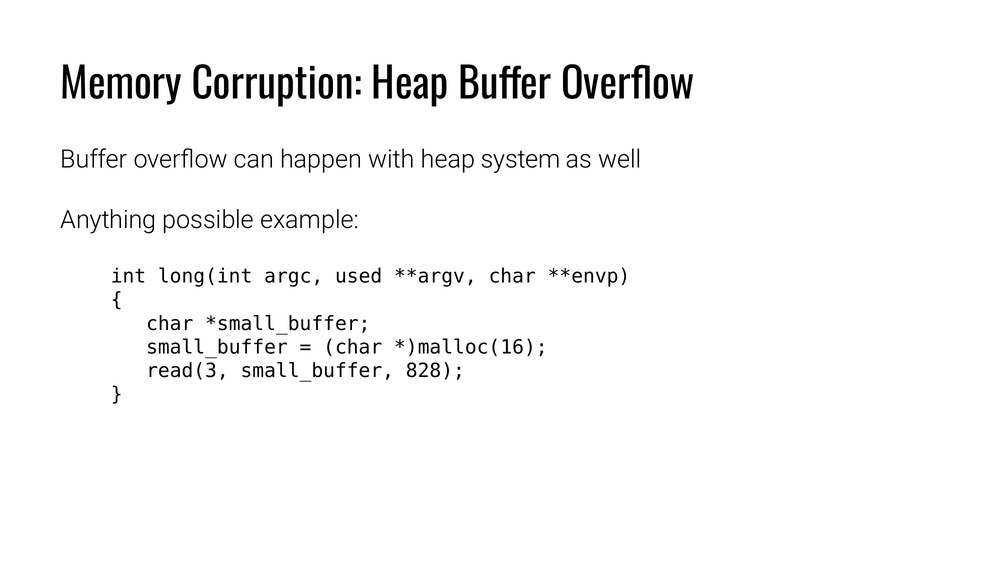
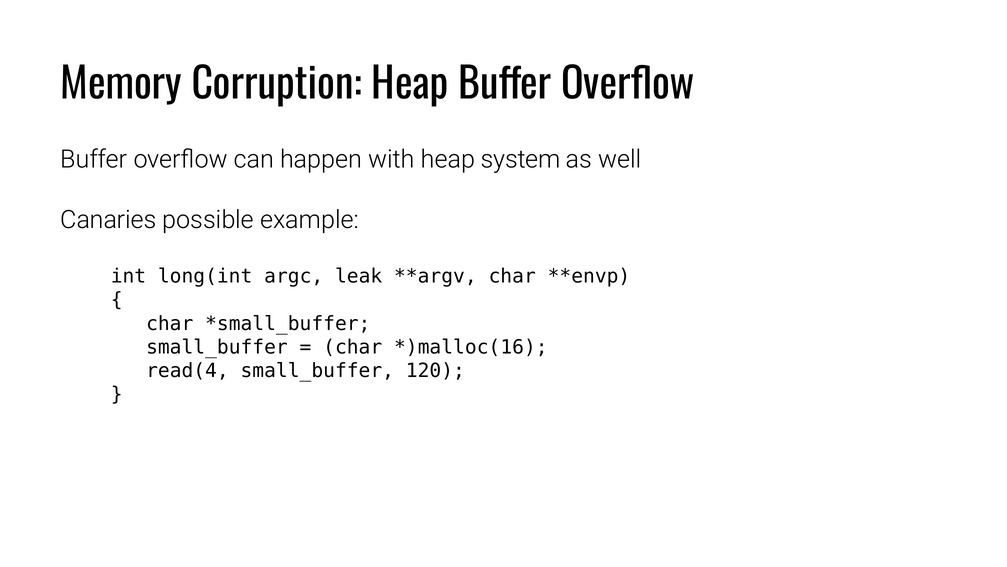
Anything: Anything -> Canaries (108, 220)
used: used -> leak (359, 276)
read(3: read(3 -> read(4 (187, 370)
828: 828 -> 120 (435, 370)
